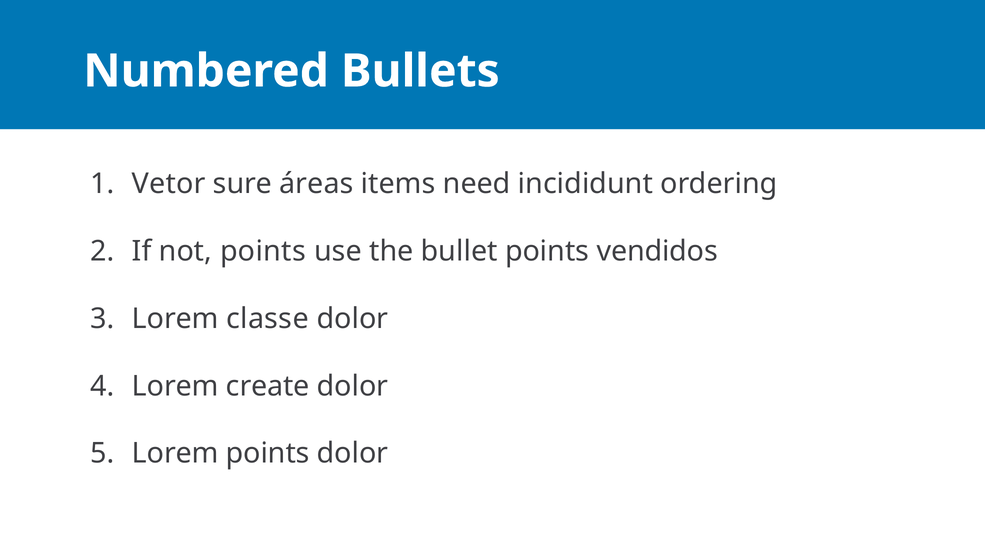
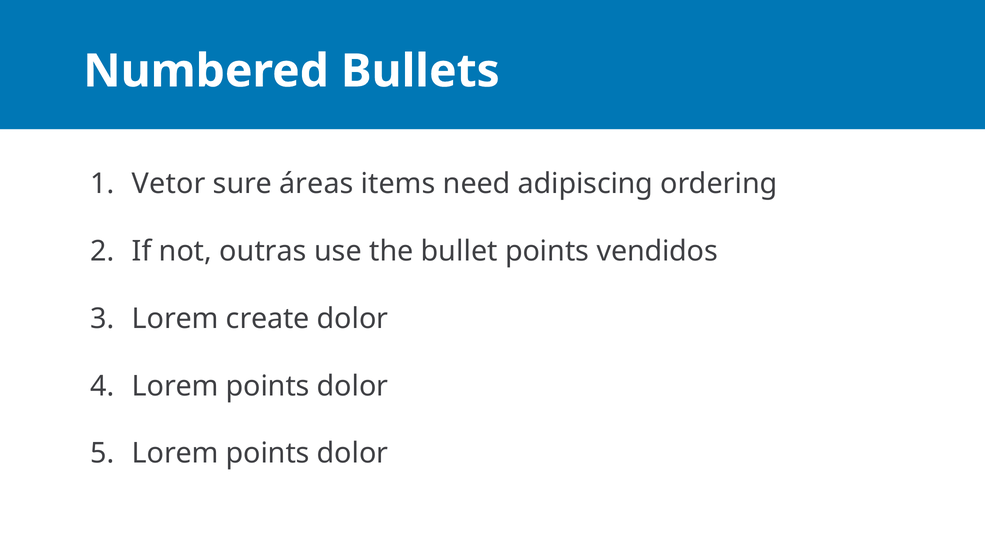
incididunt: incididunt -> adipiscing (586, 184)
not points: points -> outras (263, 251)
classe: classe -> create (268, 319)
create: create -> points (268, 386)
